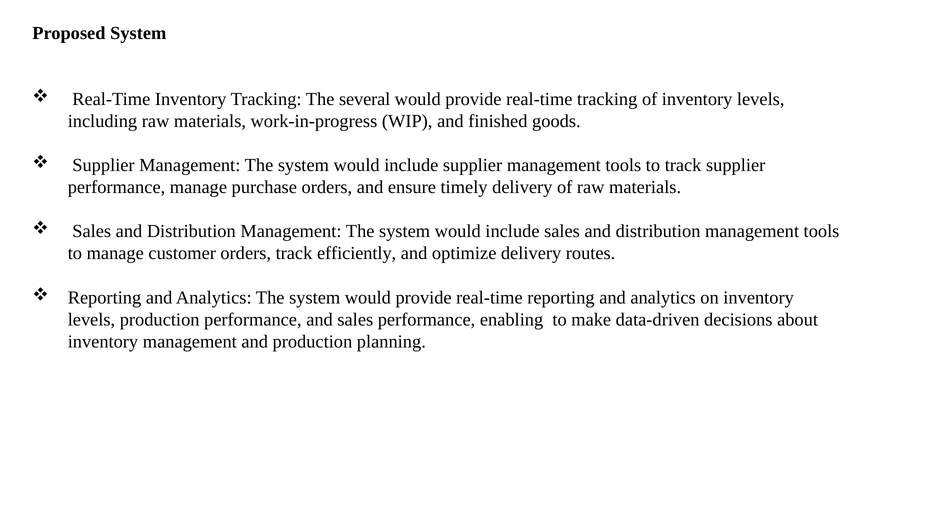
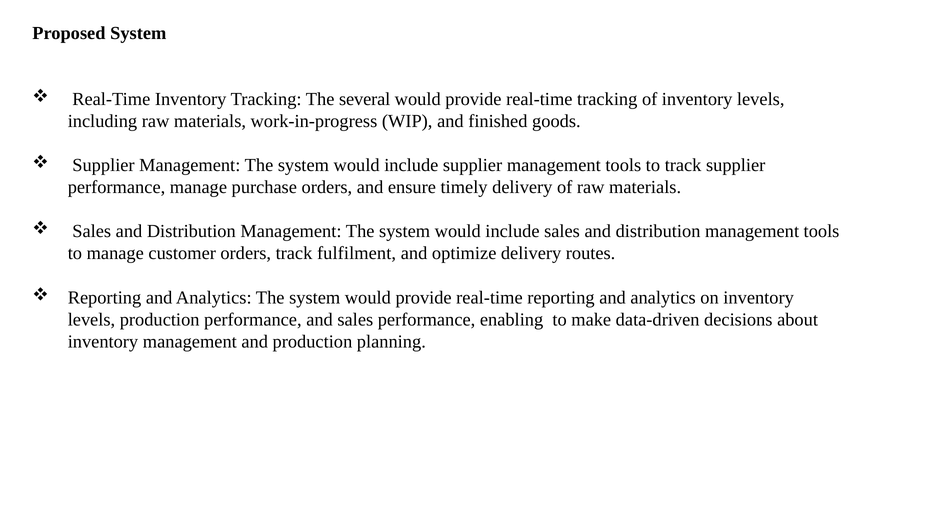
efficiently: efficiently -> fulfilment (357, 254)
